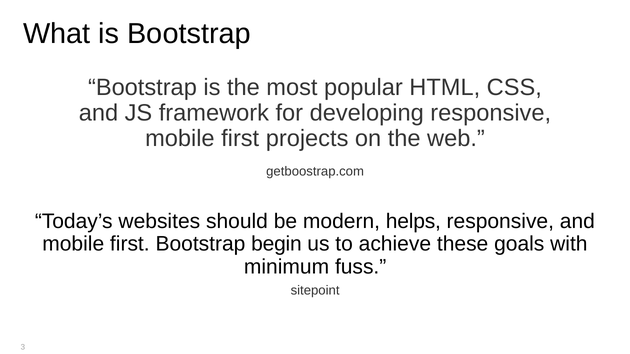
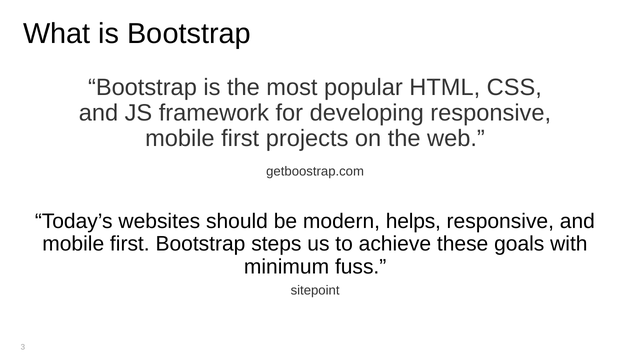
begin: begin -> steps (276, 244)
